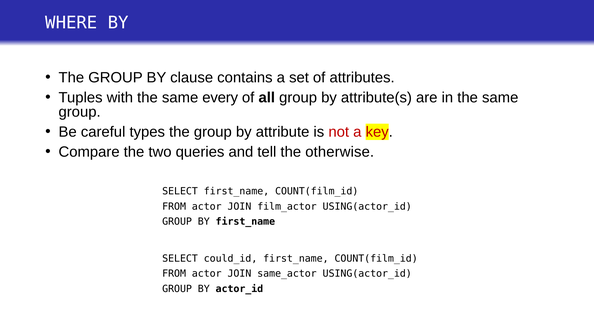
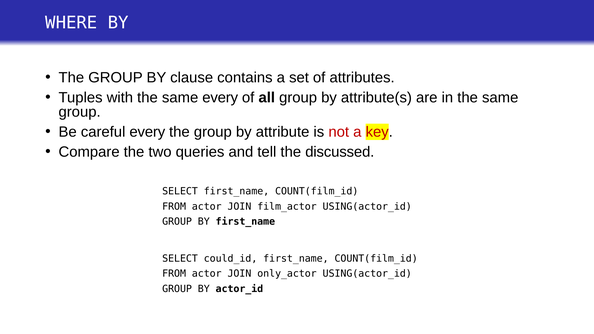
careful types: types -> every (147, 132)
otherwise: otherwise -> discussed (340, 152)
same_actor: same_actor -> only_actor (287, 274)
